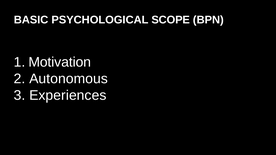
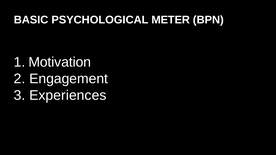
SCOPE: SCOPE -> METER (171, 20)
Autonomous: Autonomous -> Engagement (69, 79)
